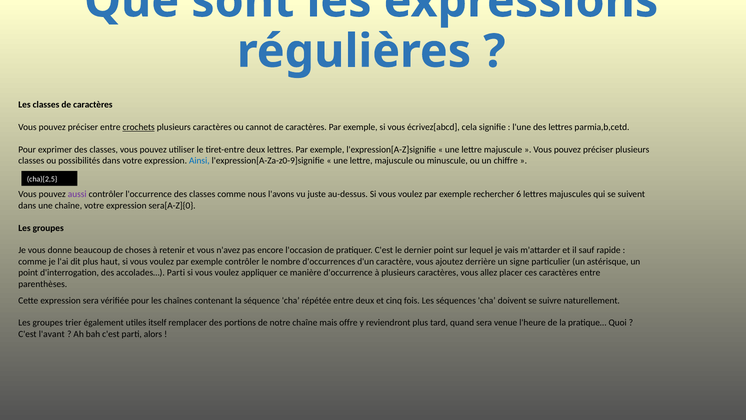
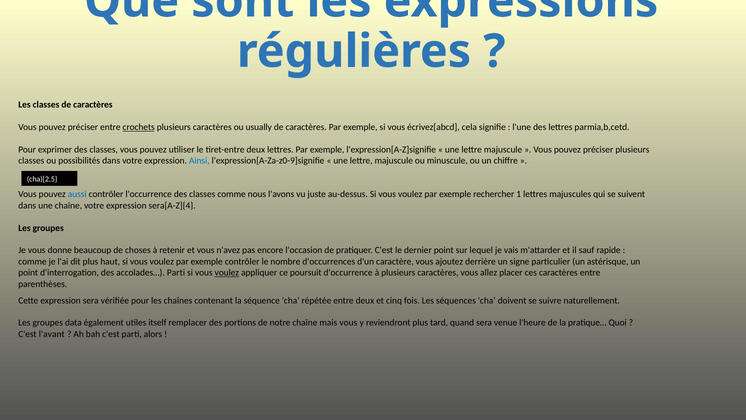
cannot: cannot -> usually (259, 127)
aussi colour: purple -> blue (77, 194)
6: 6 -> 1 (519, 194)
sera[A-Z]{0: sera[A-Z]{0 -> sera[A-Z]{4 (172, 205)
voulez underline: none -> present (227, 273)
manière: manière -> poursuit (306, 273)
trier: trier -> data (73, 323)
mais offre: offre -> vous (348, 323)
